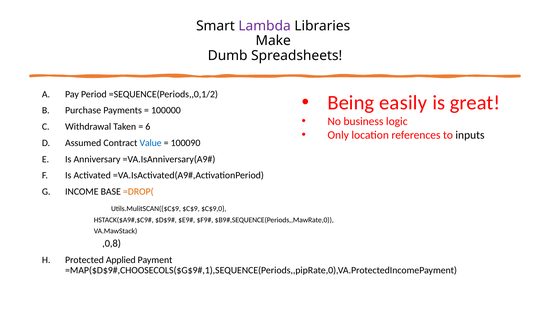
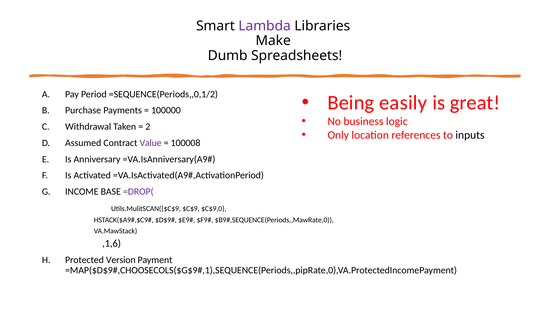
6: 6 -> 2 (148, 127)
Value colour: blue -> purple (151, 143)
100090: 100090 -> 100008 (186, 143)
=DROP( colour: orange -> purple (138, 192)
,0,8: ,0,8 -> ,1,6 (112, 244)
Applied: Applied -> Version (121, 260)
